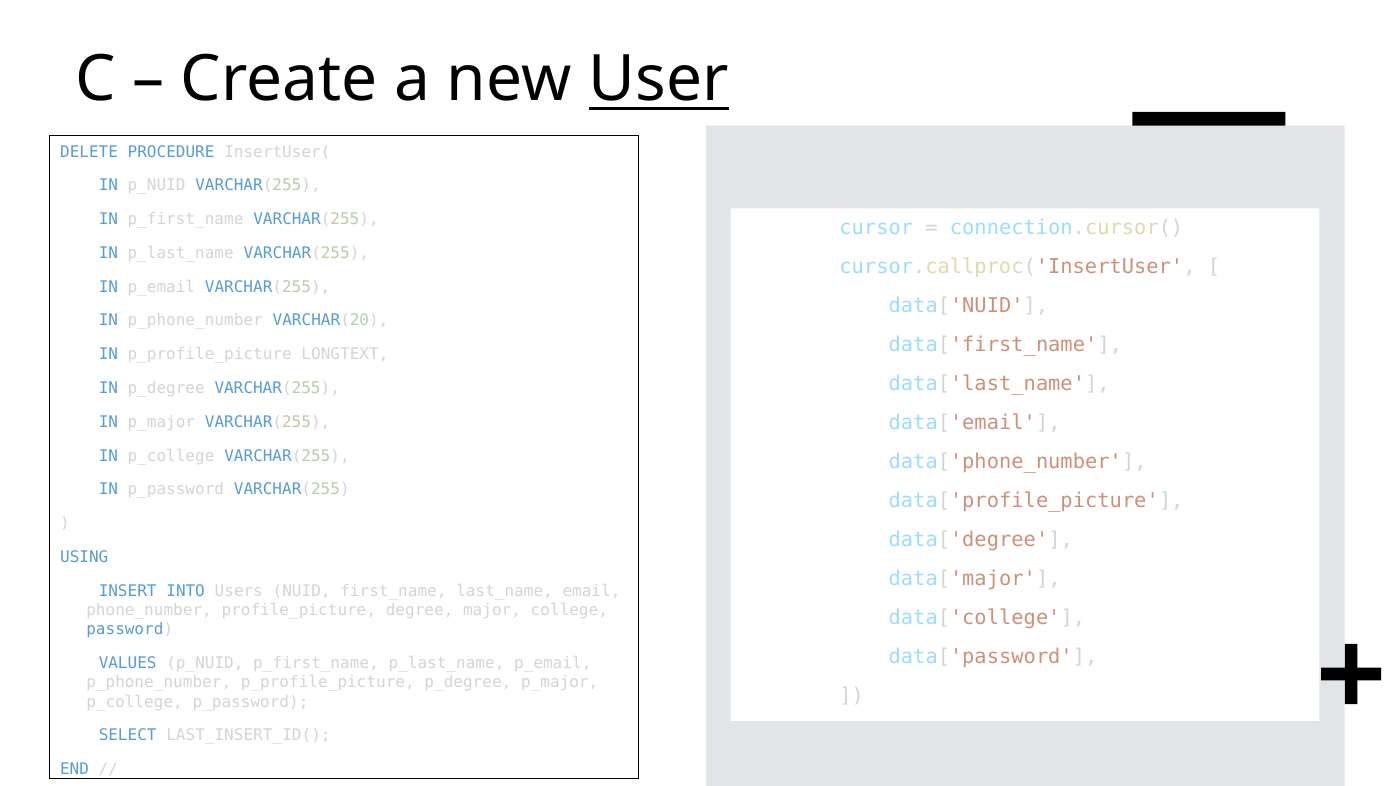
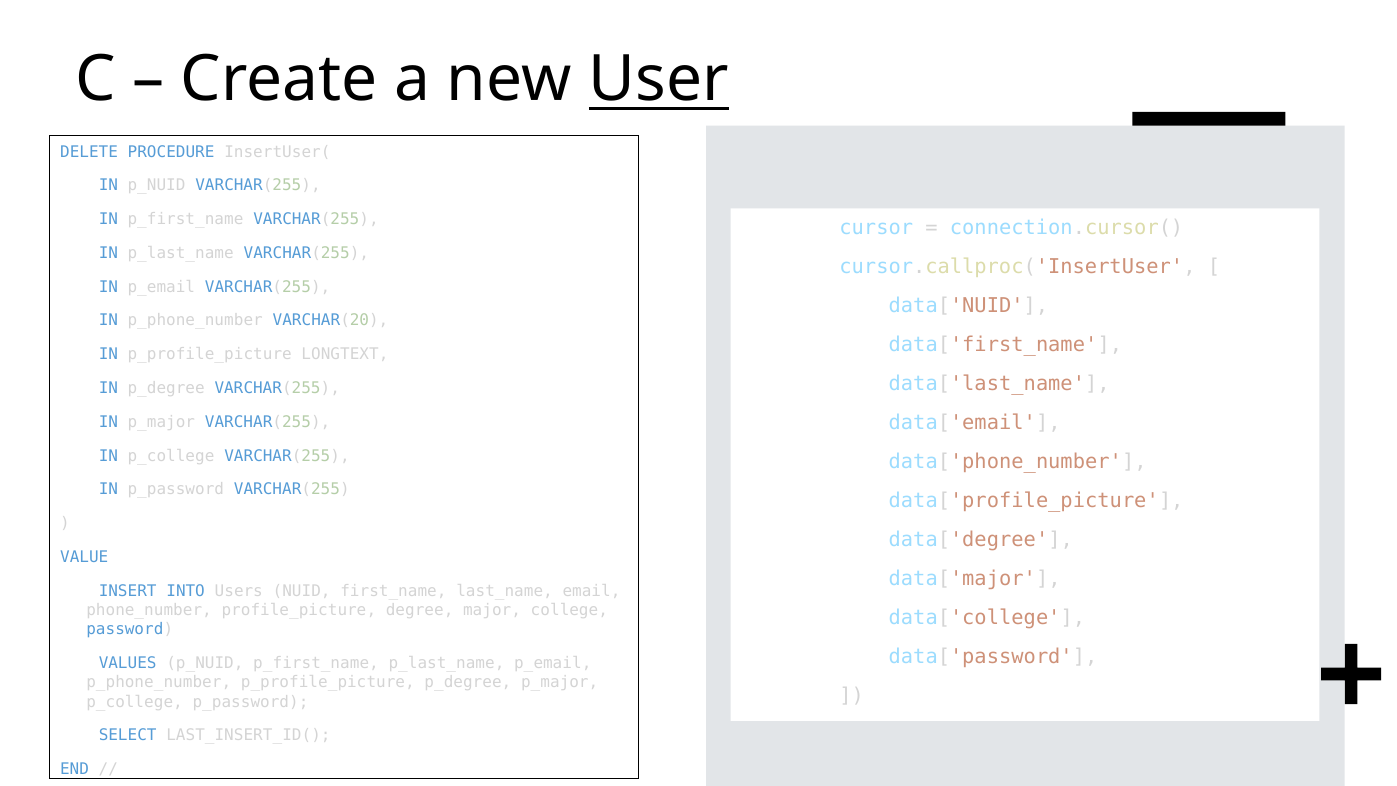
USING: USING -> VALUE (84, 557)
